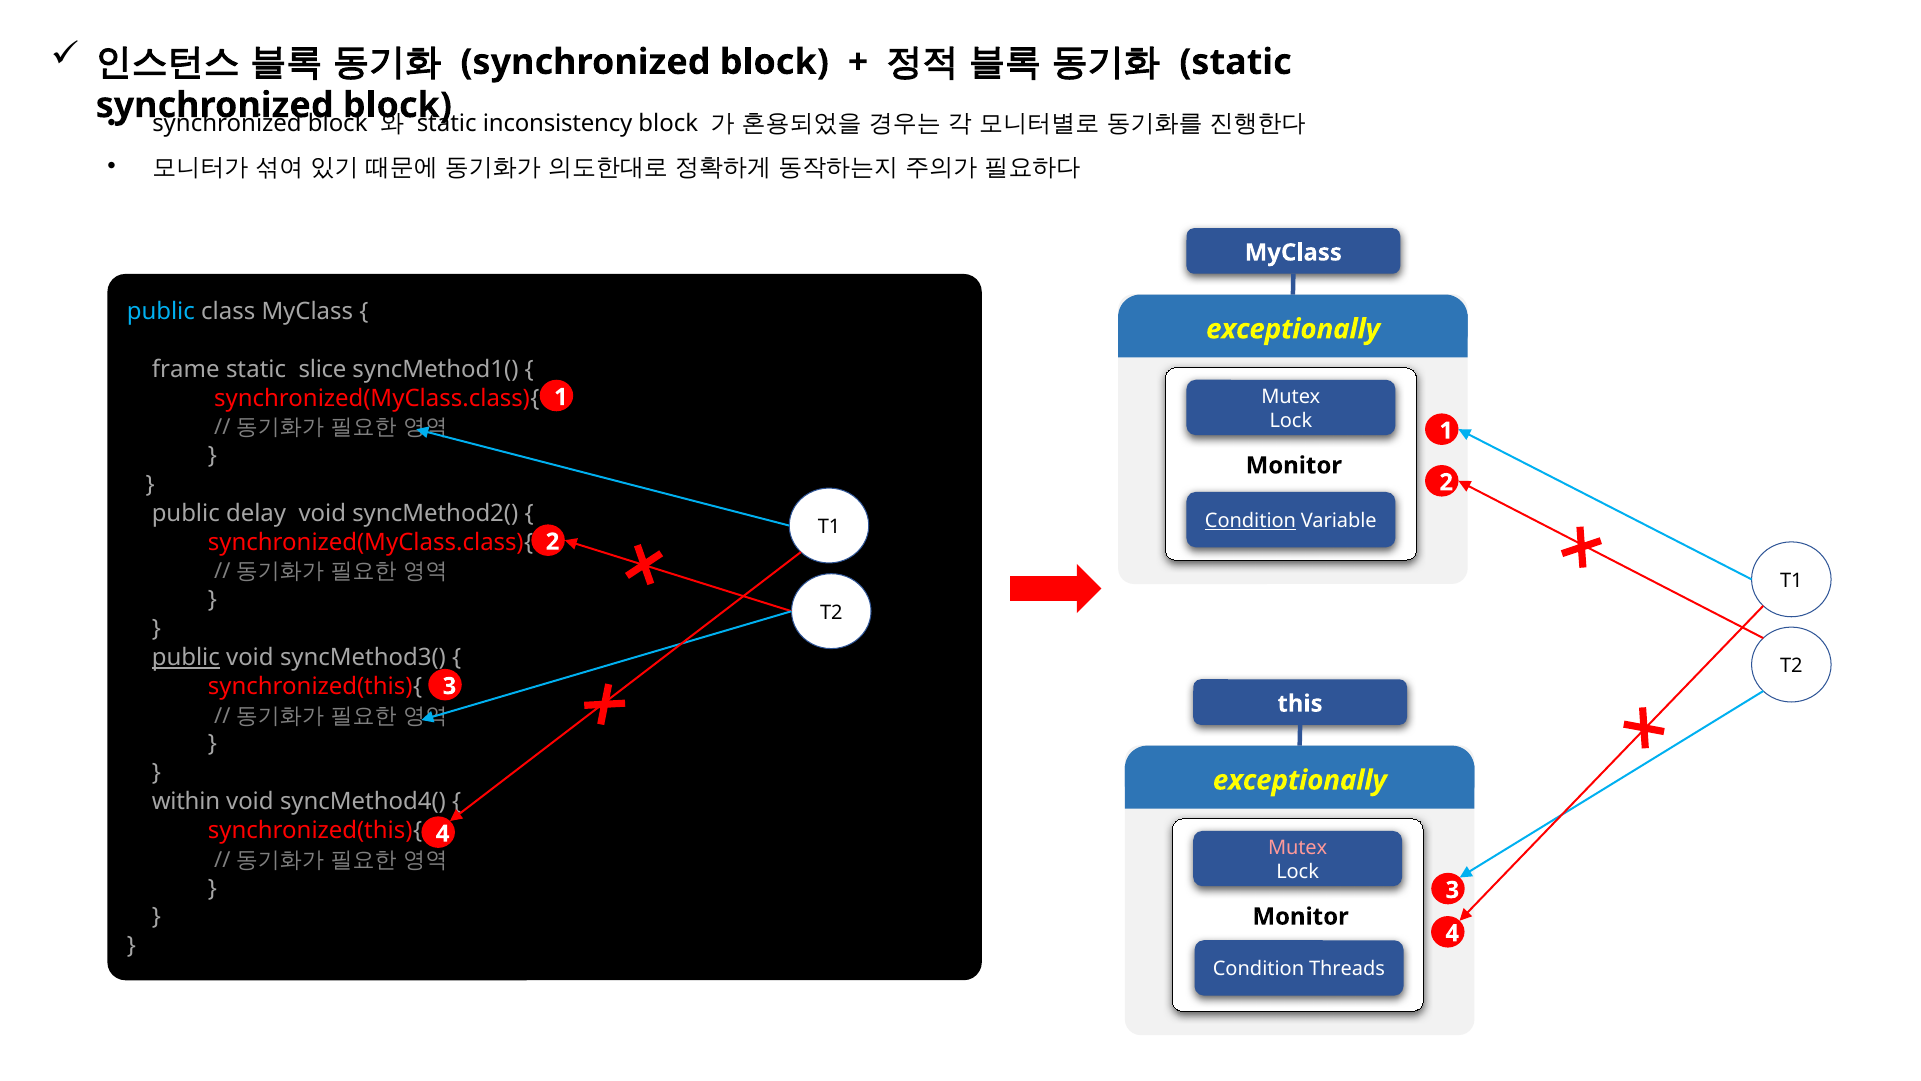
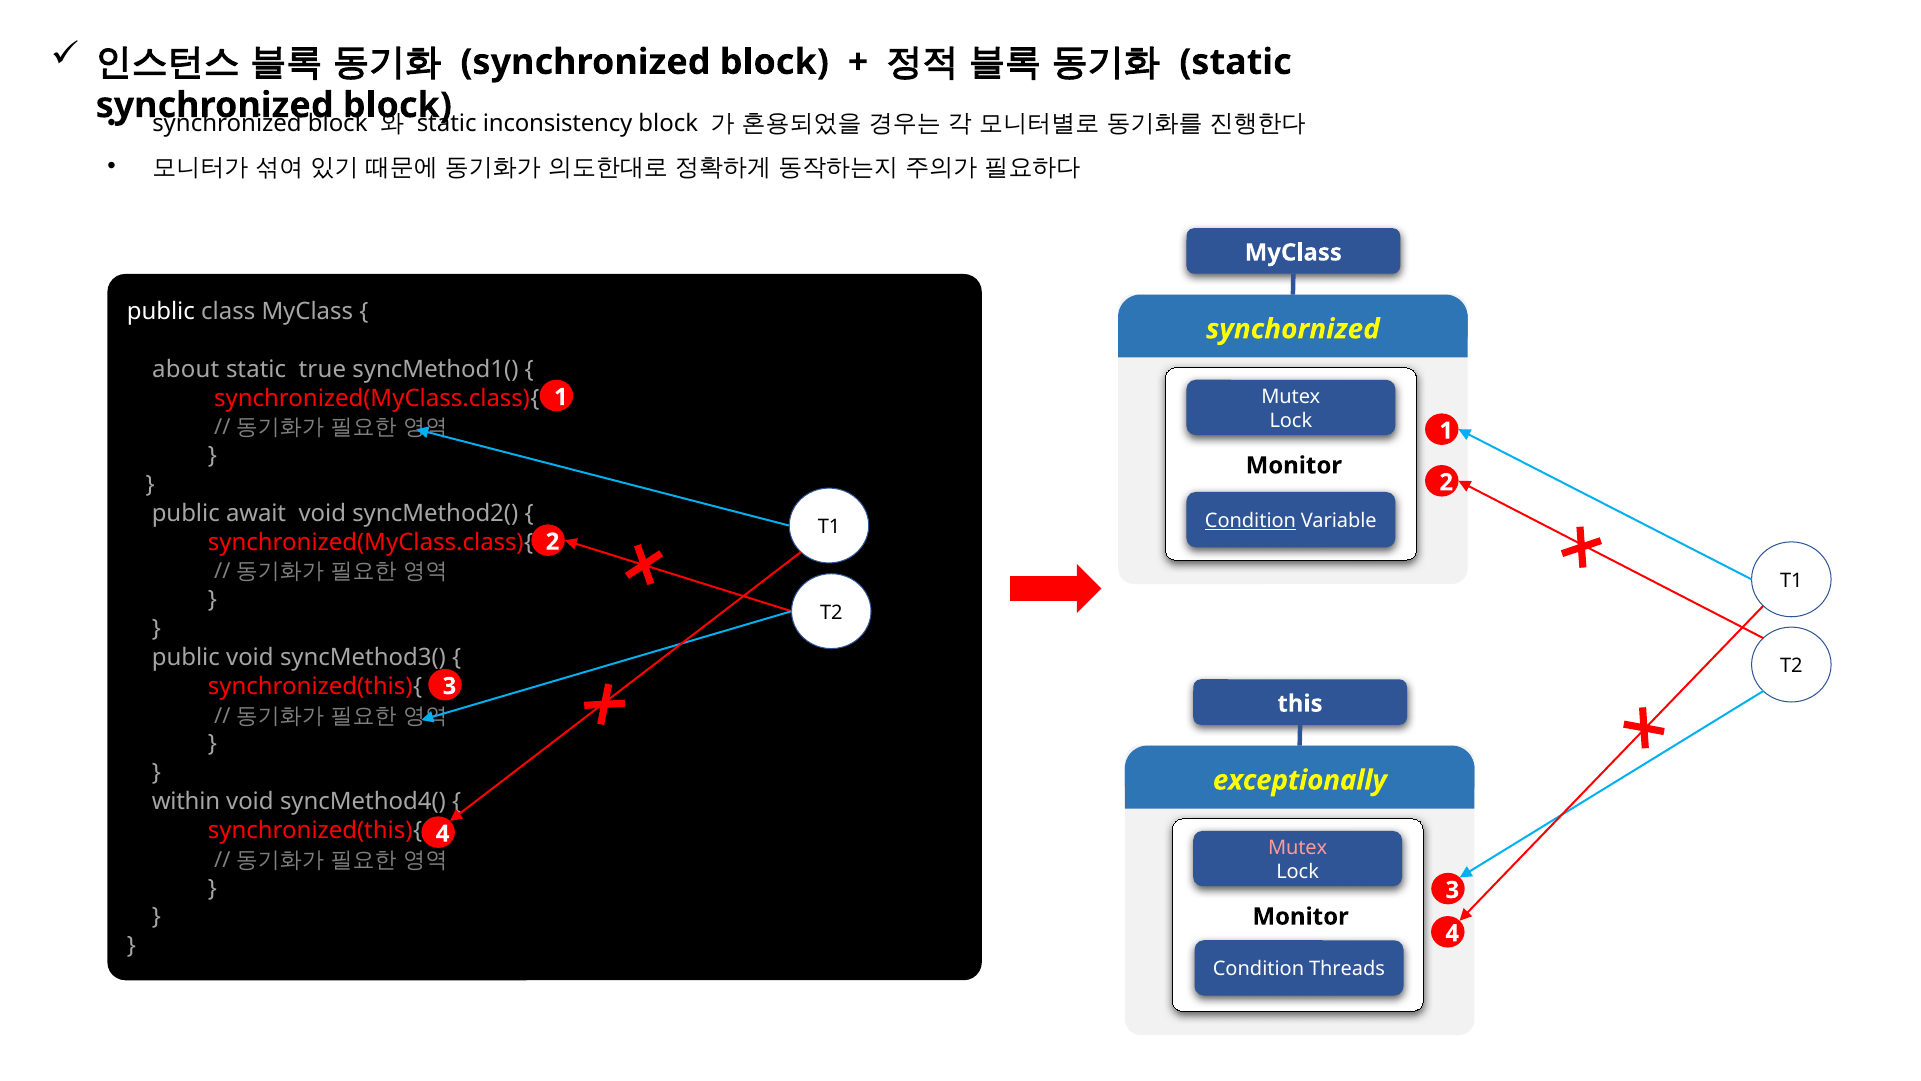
public colour: light blue -> white (161, 311)
exceptionally: exceptionally -> synchornized (1293, 329)
frame: frame -> about (186, 369)
slice: slice -> true (322, 369)
delay: delay -> await (256, 513)
public underline: present -> none (186, 657)
